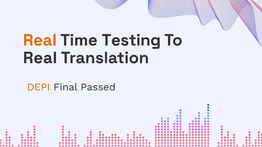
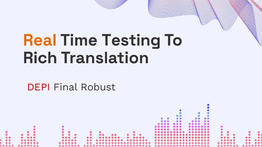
Real: Real -> Rich (40, 58)
DEPI colour: orange -> red (39, 87)
Passed: Passed -> Robust (98, 87)
